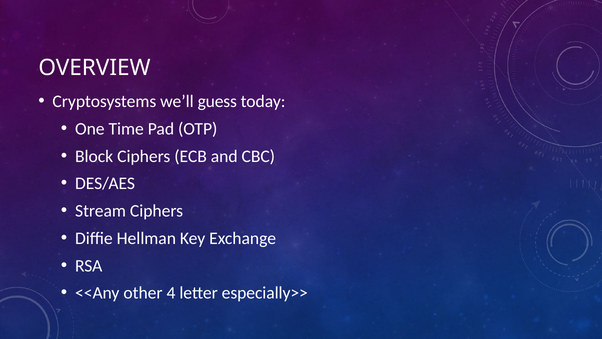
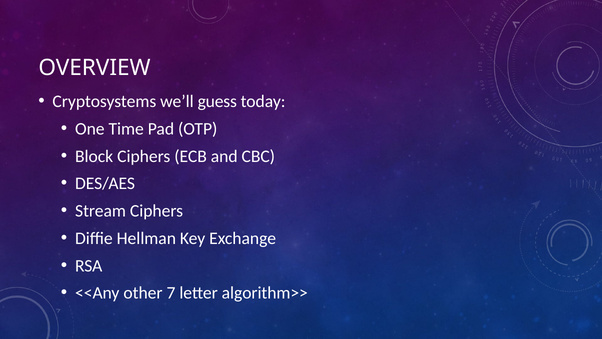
4: 4 -> 7 (171, 293)
especially>>: especially>> -> algorithm>> (265, 293)
